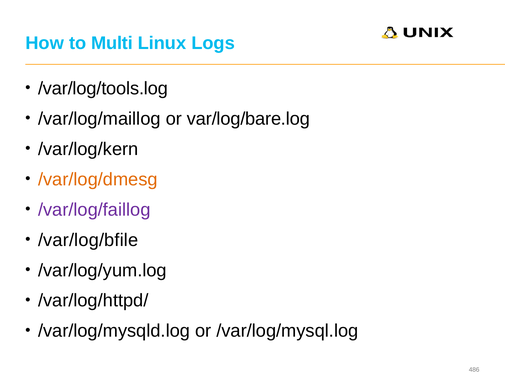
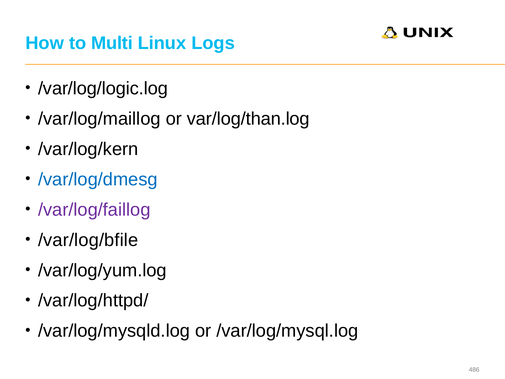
/var/log/tools.log: /var/log/tools.log -> /var/log/logic.log (103, 88)
var/log/bare.log: var/log/bare.log -> var/log/than.log (248, 119)
/var/log/dmesg colour: orange -> blue (98, 179)
